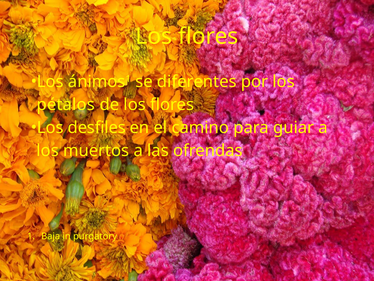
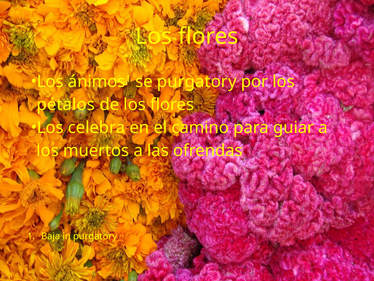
se diferentes: diferentes -> purgatory (197, 81)
desfiles: desfiles -> celebra (97, 127)
